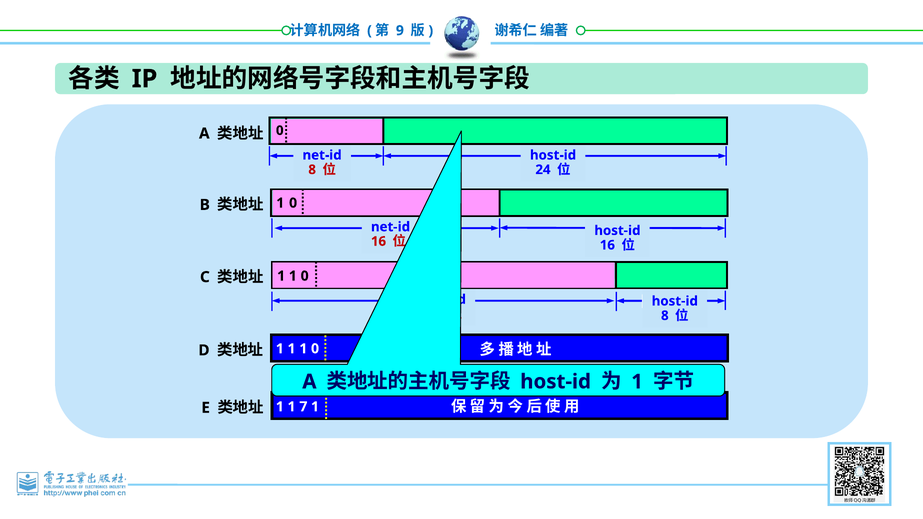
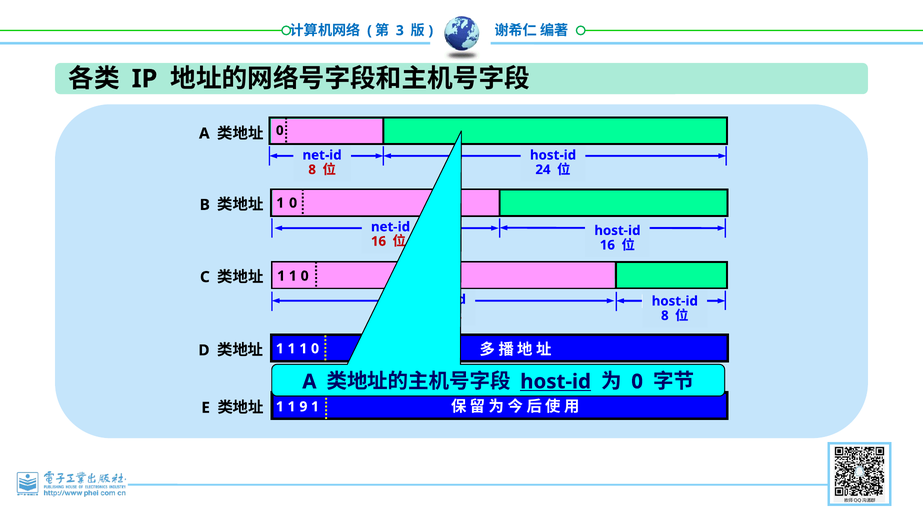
9: 9 -> 3 (400, 31)
host-id underline: none -> present (556, 382)
1: 1 -> 0 (637, 382)
7: 7 -> 9 (303, 407)
